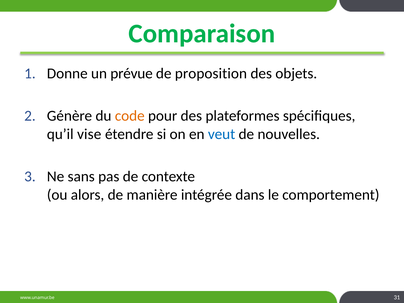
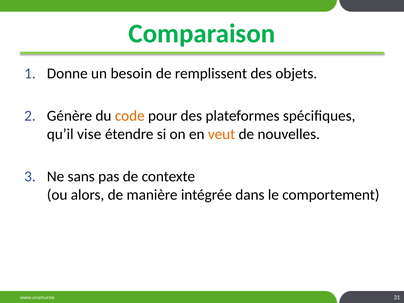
prévue: prévue -> besoin (131, 73)
proposition: proposition -> remplissent (211, 73)
veut colour: blue -> orange (222, 134)
